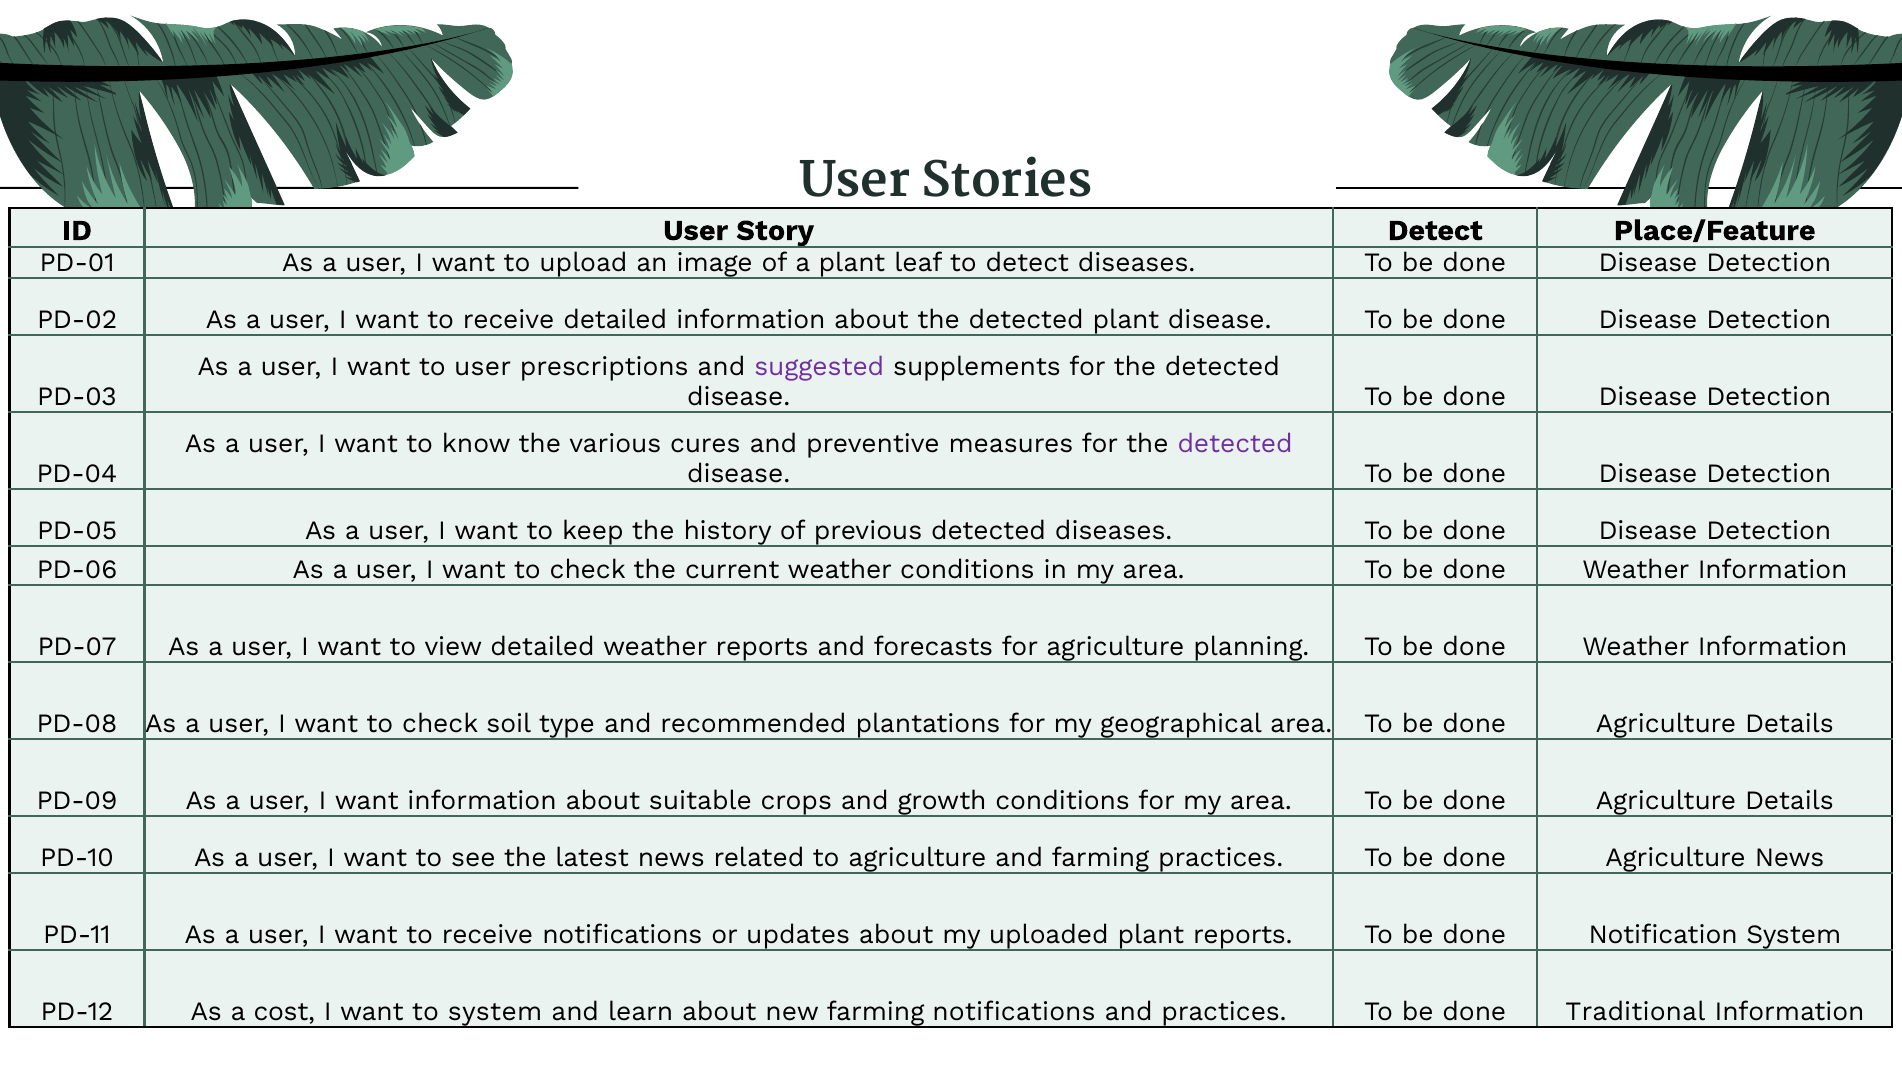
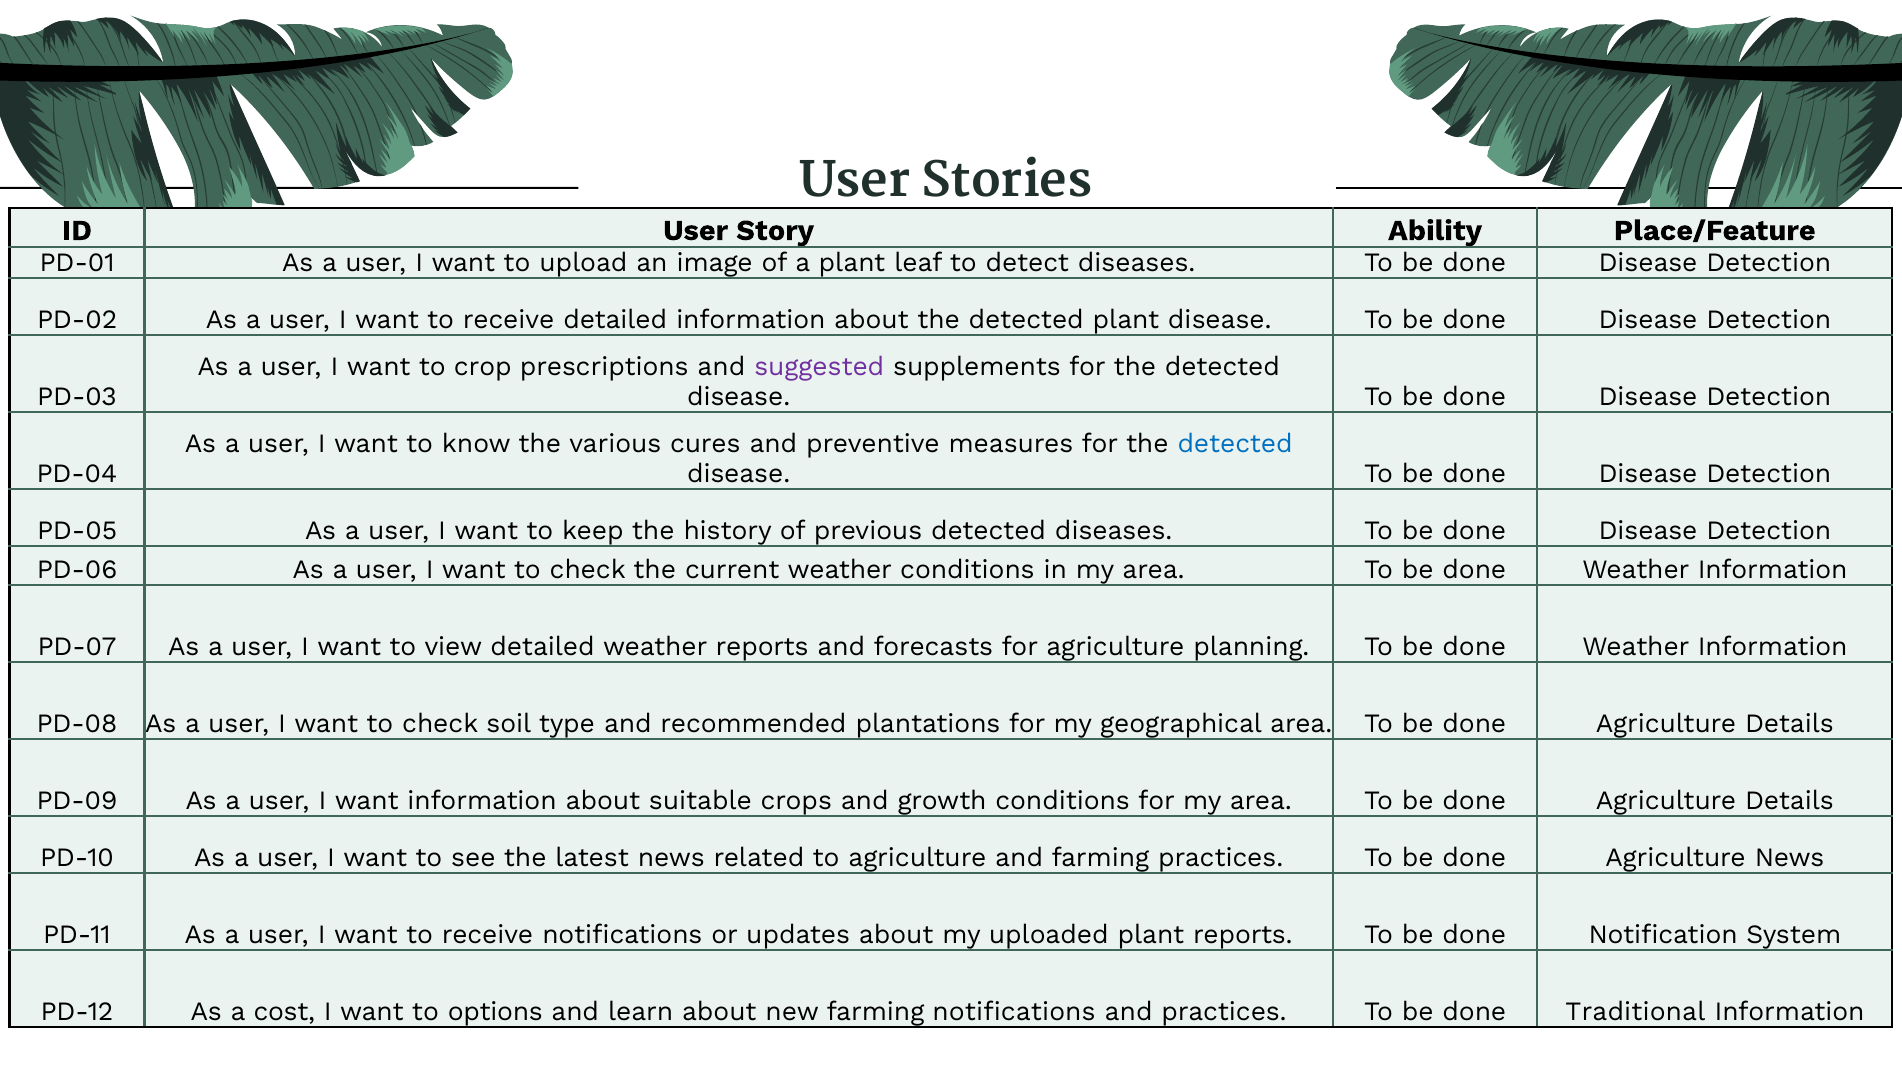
Story Detect: Detect -> Ability (1435, 230)
to user: user -> crop (483, 366)
detected colour: purple -> blue (1235, 443)
to system: system -> options (495, 1012)
